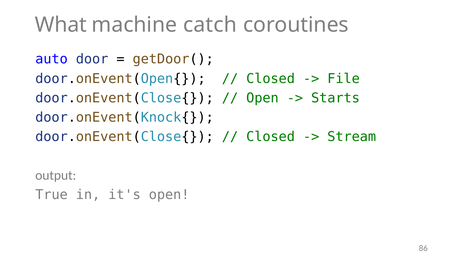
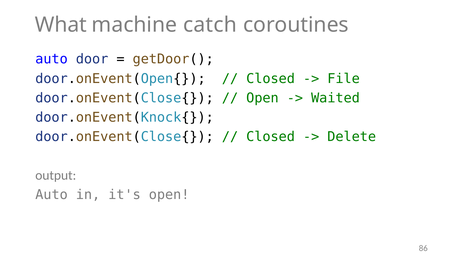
Starts: Starts -> Waited (335, 98)
Stream: Stream -> Delete (352, 137)
True: True -> Auto (52, 195)
